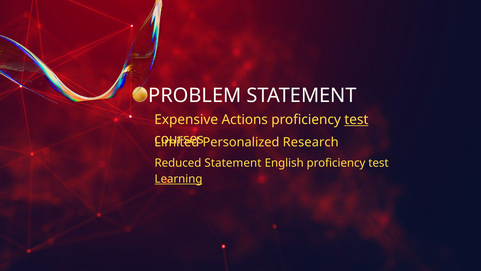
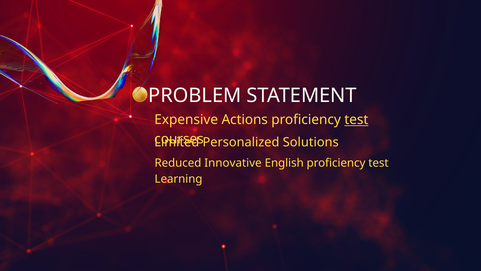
Research: Research -> Solutions (311, 142)
Reduced Statement: Statement -> Innovative (233, 163)
Learning underline: present -> none (179, 179)
